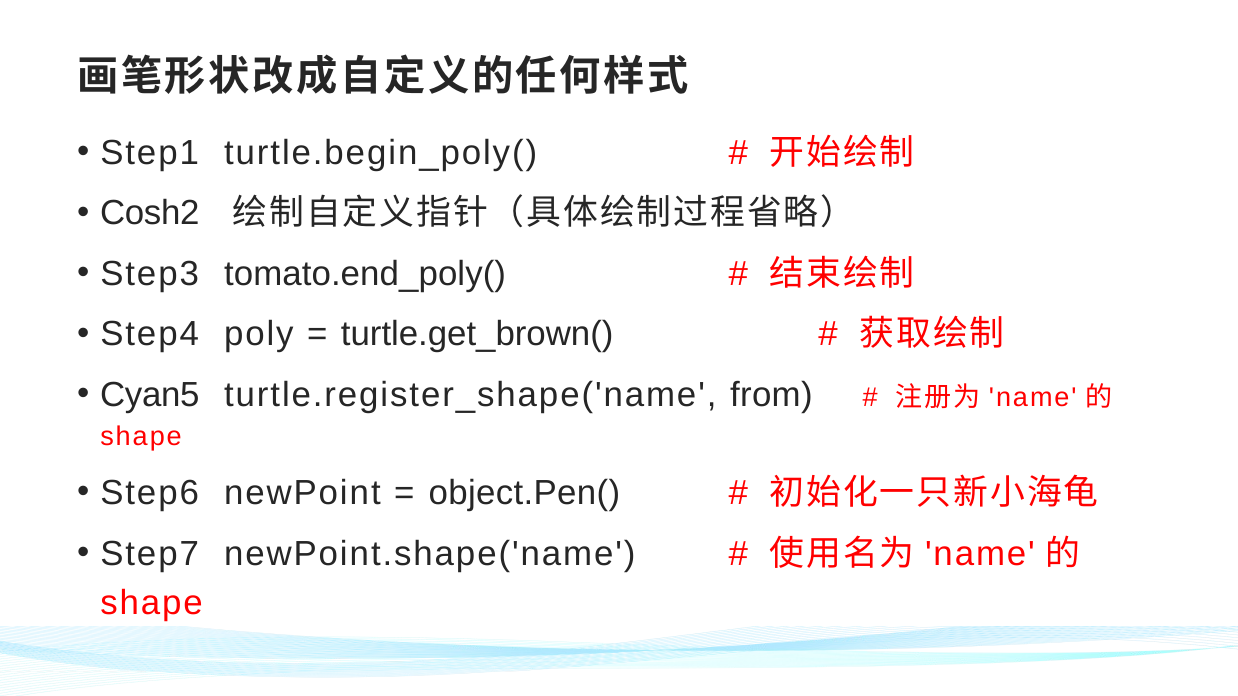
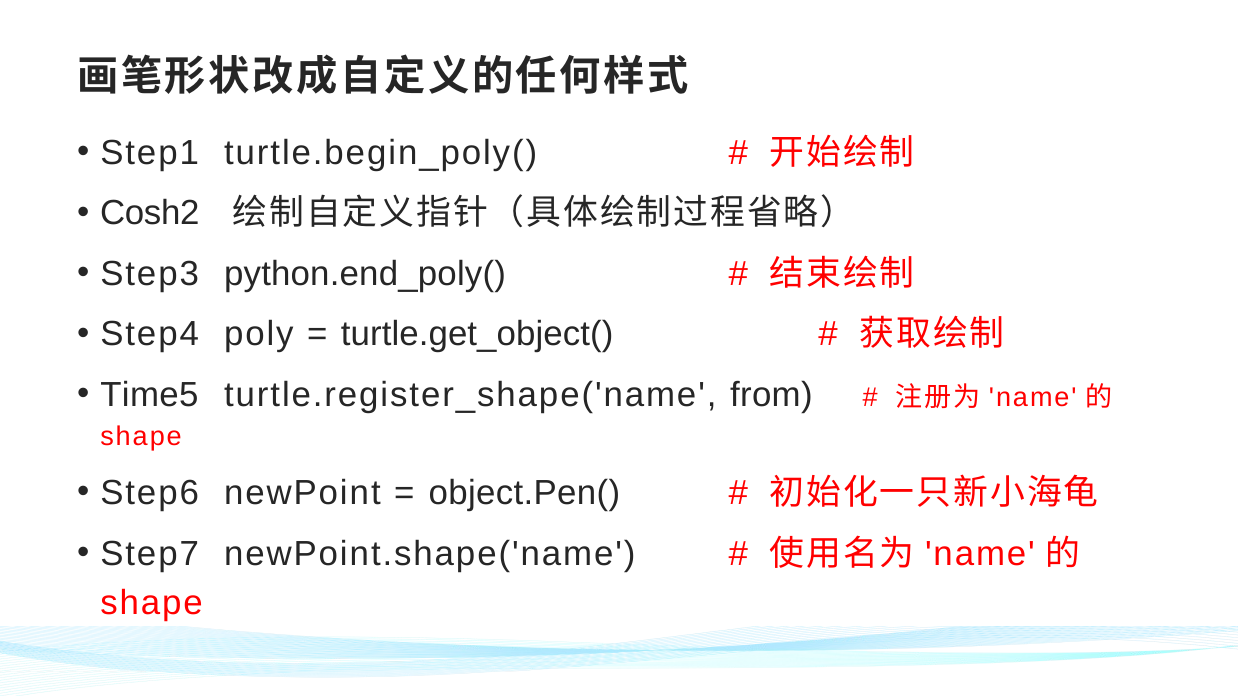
tomato.end_poly(: tomato.end_poly( -> python.end_poly( (365, 274)
turtle.get_brown(: turtle.get_brown( -> turtle.get_object( (477, 334)
Cyan5: Cyan5 -> Time5 (149, 395)
